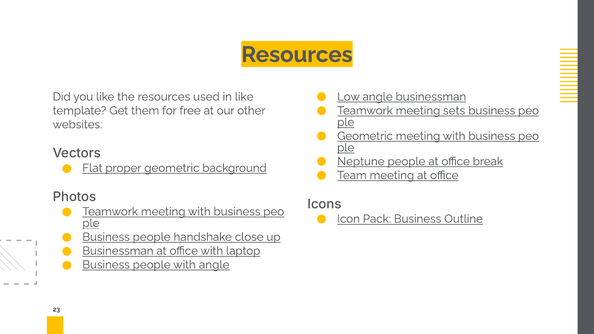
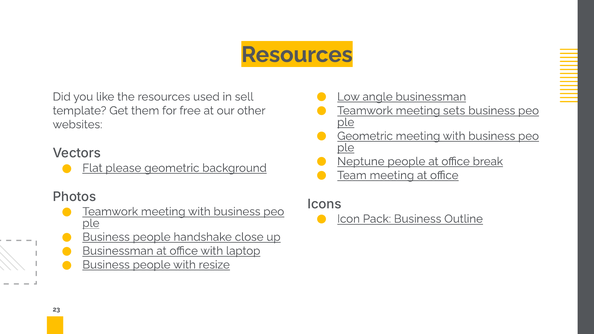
in like: like -> sell (244, 97)
proper: proper -> please (123, 168)
with angle: angle -> resize (214, 265)
